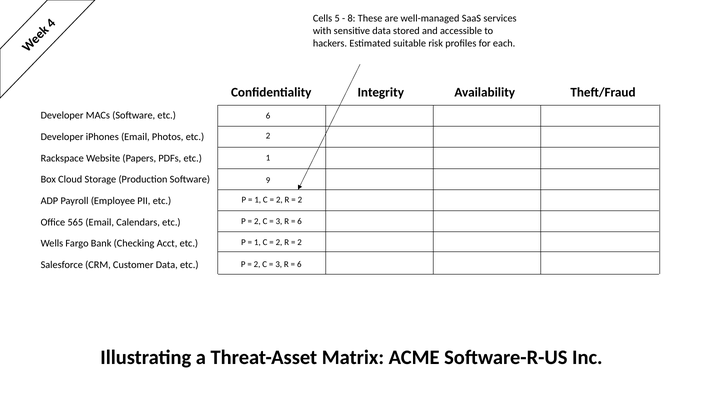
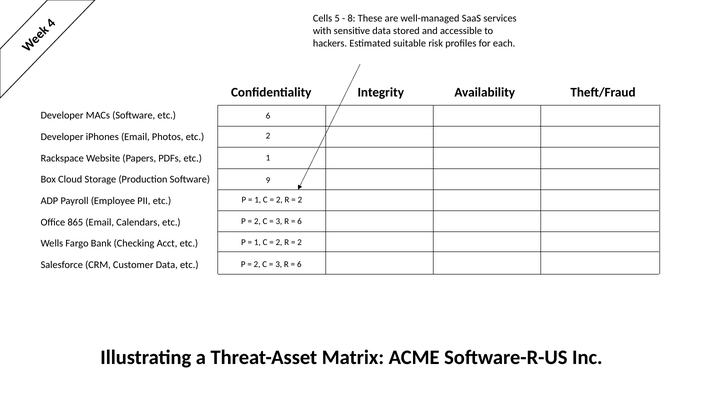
565: 565 -> 865 (75, 222)
